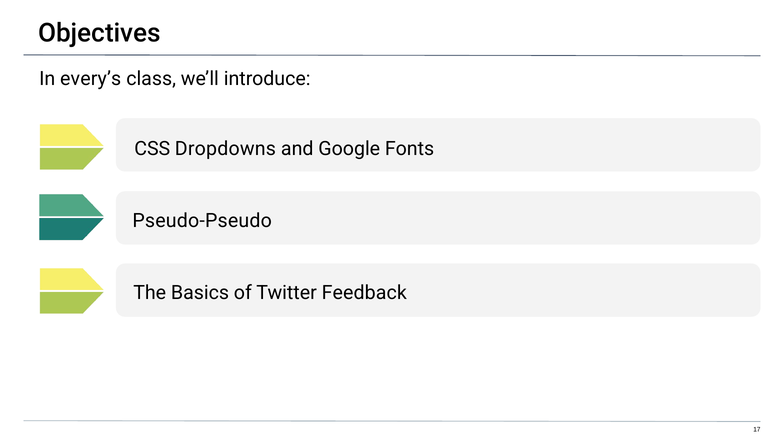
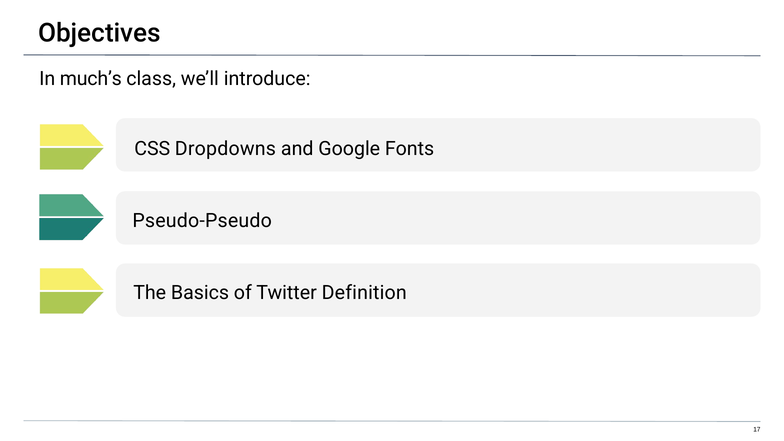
every’s: every’s -> much’s (91, 79)
Feedback: Feedback -> Definition (364, 293)
